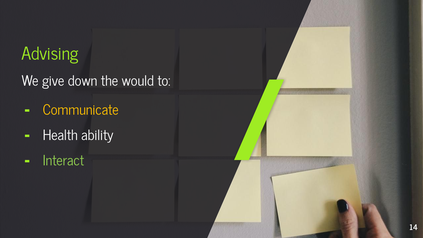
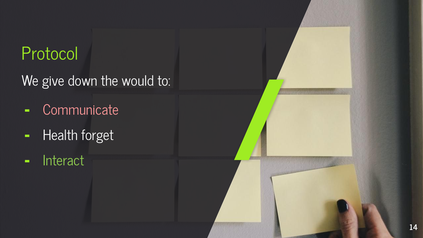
Advising: Advising -> Protocol (50, 54)
Communicate colour: yellow -> pink (81, 110)
ability: ability -> forget (97, 136)
